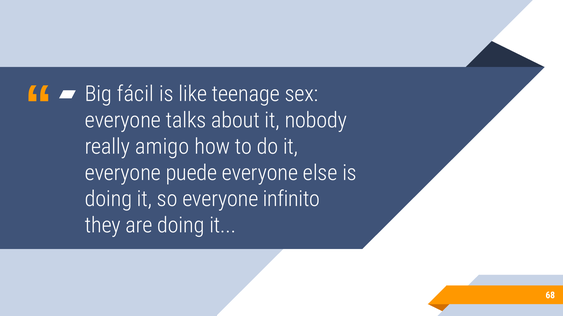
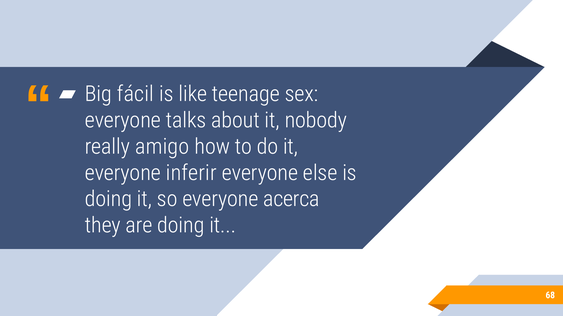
puede: puede -> inferir (191, 173)
infinito: infinito -> acerca (291, 199)
